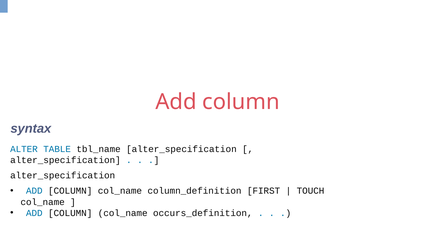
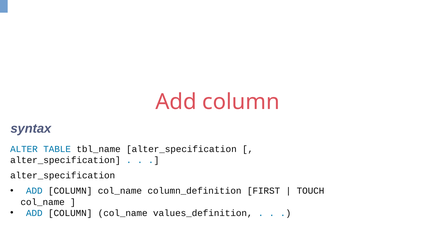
occurs_definition: occurs_definition -> values_definition (203, 213)
